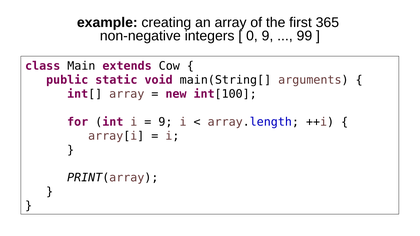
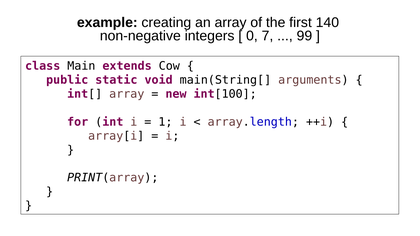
365: 365 -> 140 (327, 23)
0 9: 9 -> 7 (267, 36)
9: 9 -> 1 (165, 122)
